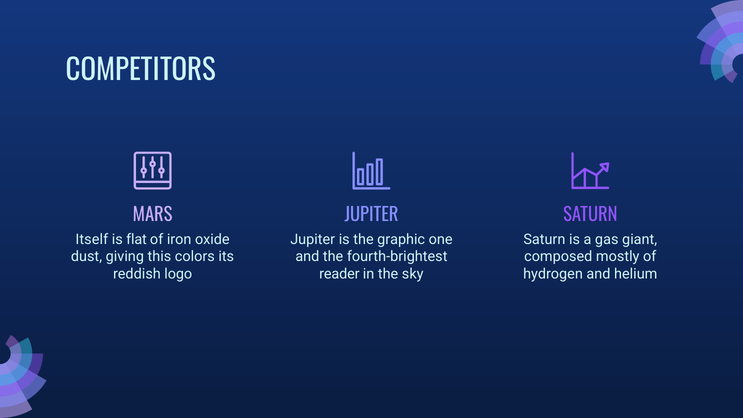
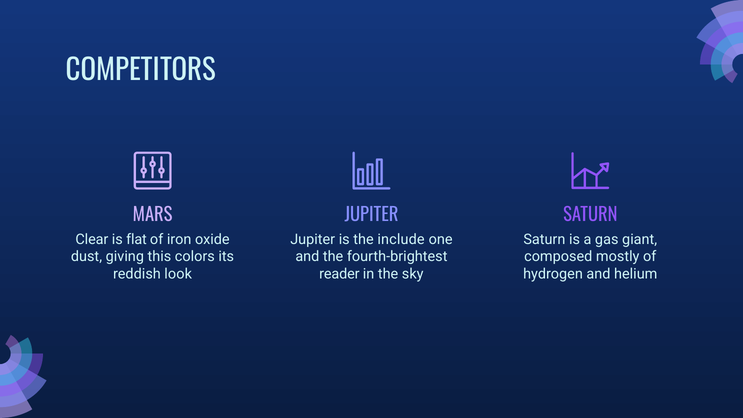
Itself: Itself -> Clear (92, 239)
graphic: graphic -> include (401, 239)
logo: logo -> look (178, 274)
